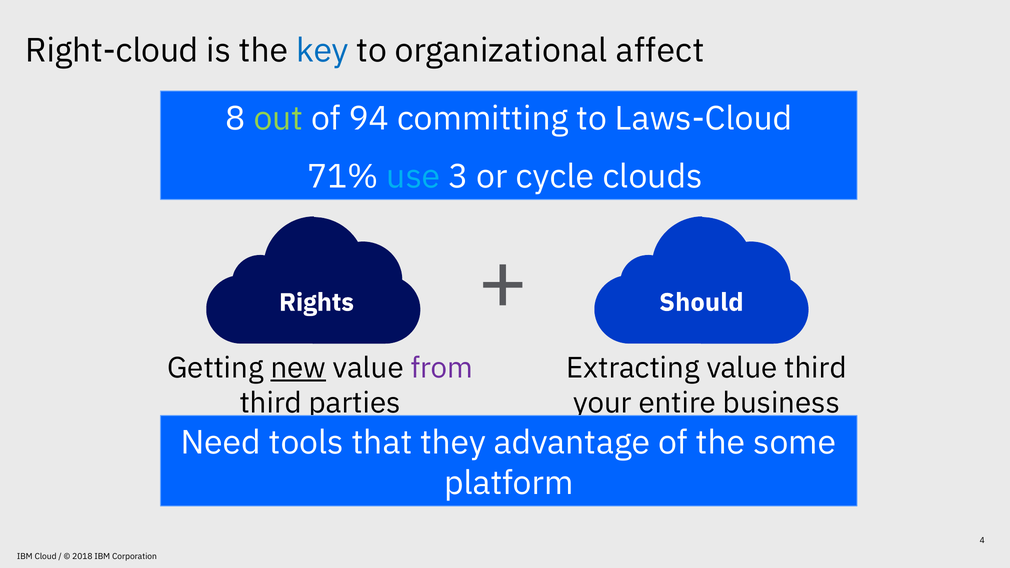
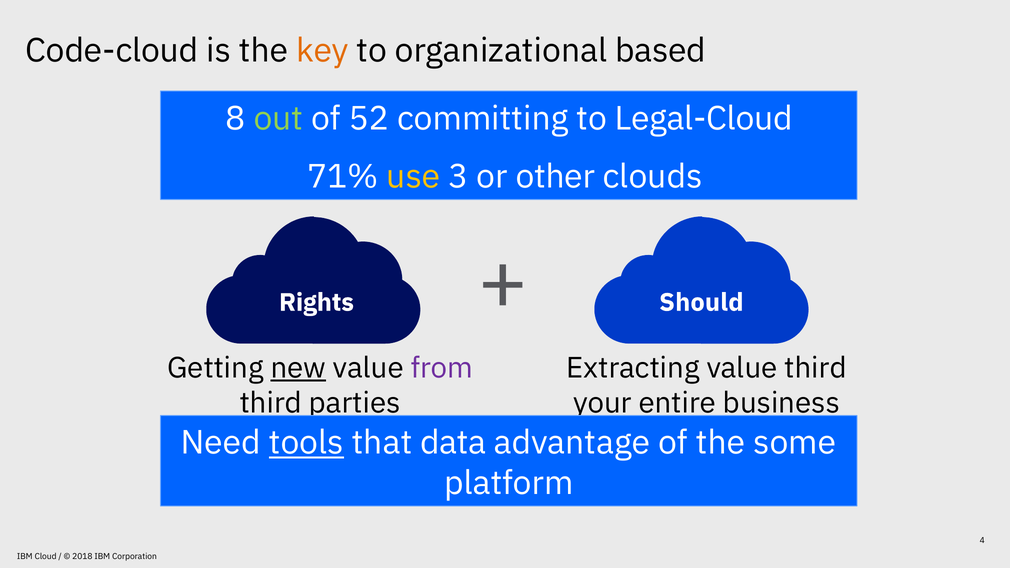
Right-cloud: Right-cloud -> Code-cloud (112, 51)
key colour: blue -> orange (322, 51)
affect: affect -> based (661, 51)
94: 94 -> 52 (369, 119)
Laws-Cloud: Laws-Cloud -> Legal-Cloud (704, 119)
use colour: light blue -> yellow (413, 177)
cycle: cycle -> other (555, 177)
tools underline: none -> present (306, 443)
they: they -> data (453, 443)
